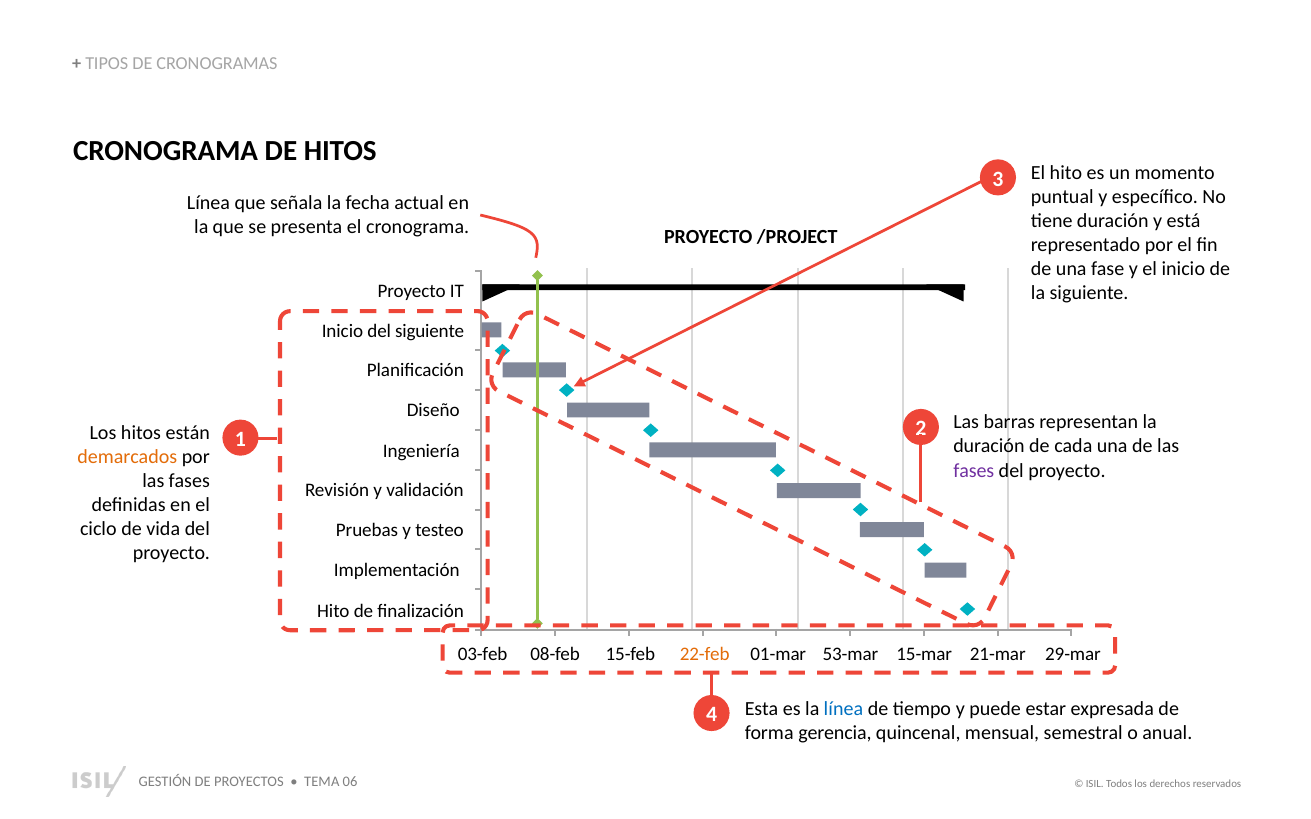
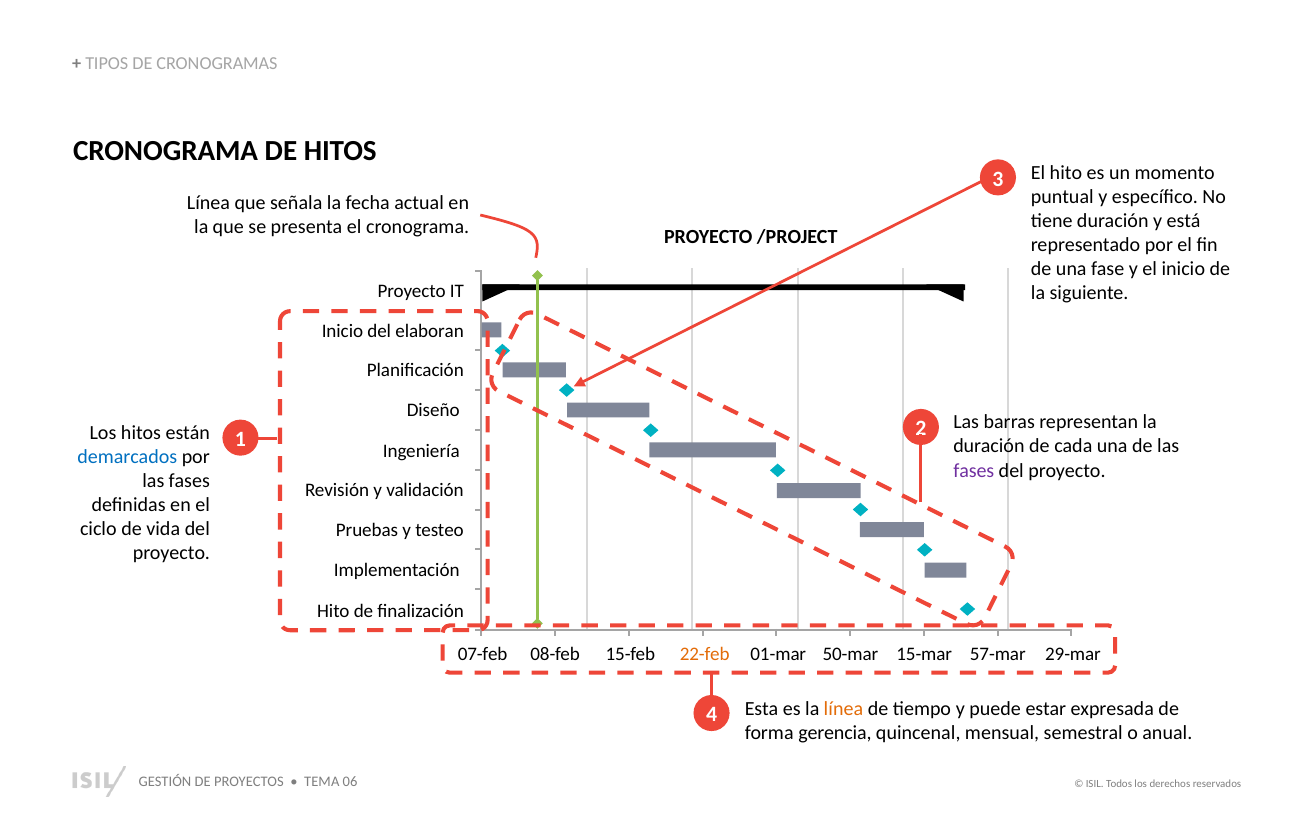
del siguiente: siguiente -> elaboran (430, 332)
demarcados colour: orange -> blue (127, 457)
03-feb: 03-feb -> 07-feb (483, 655)
53-mar: 53-mar -> 50-mar (850, 655)
21-mar: 21-mar -> 57-mar (998, 655)
línea colour: blue -> orange (843, 709)
